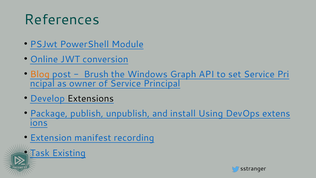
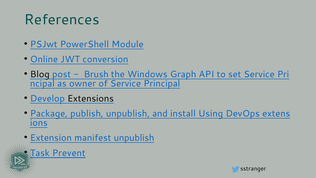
Blog colour: orange -> black (40, 74)
manifest recording: recording -> unpublish (134, 138)
Existing: Existing -> Prevent (69, 153)
